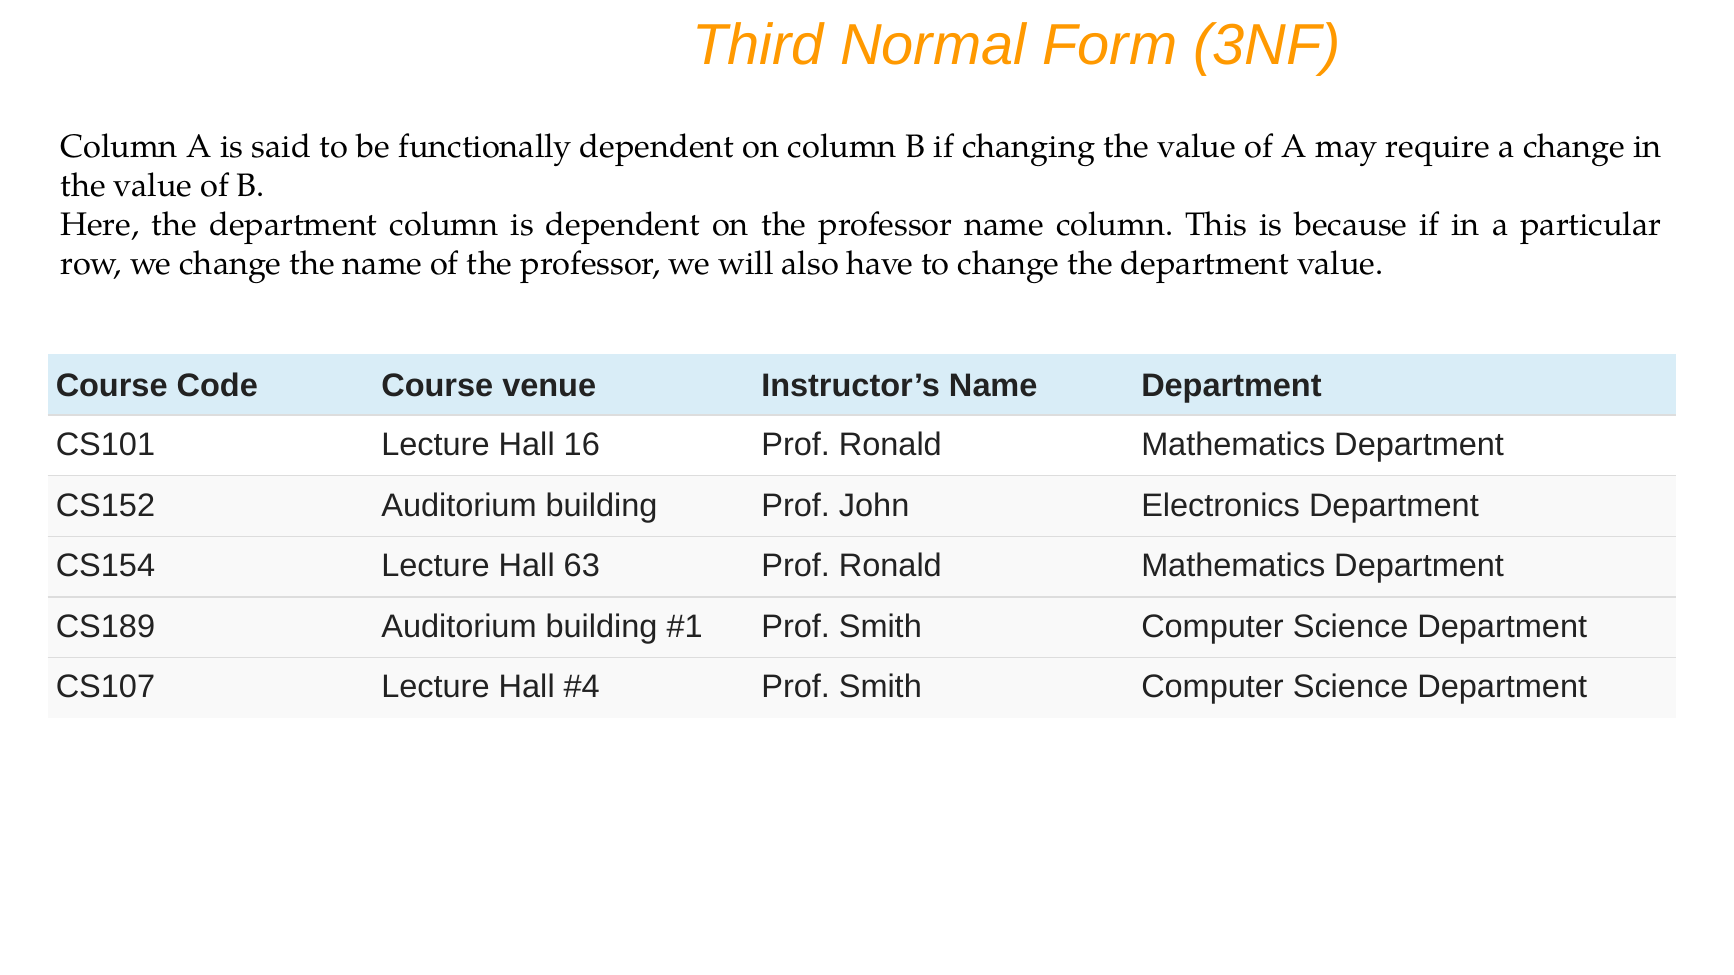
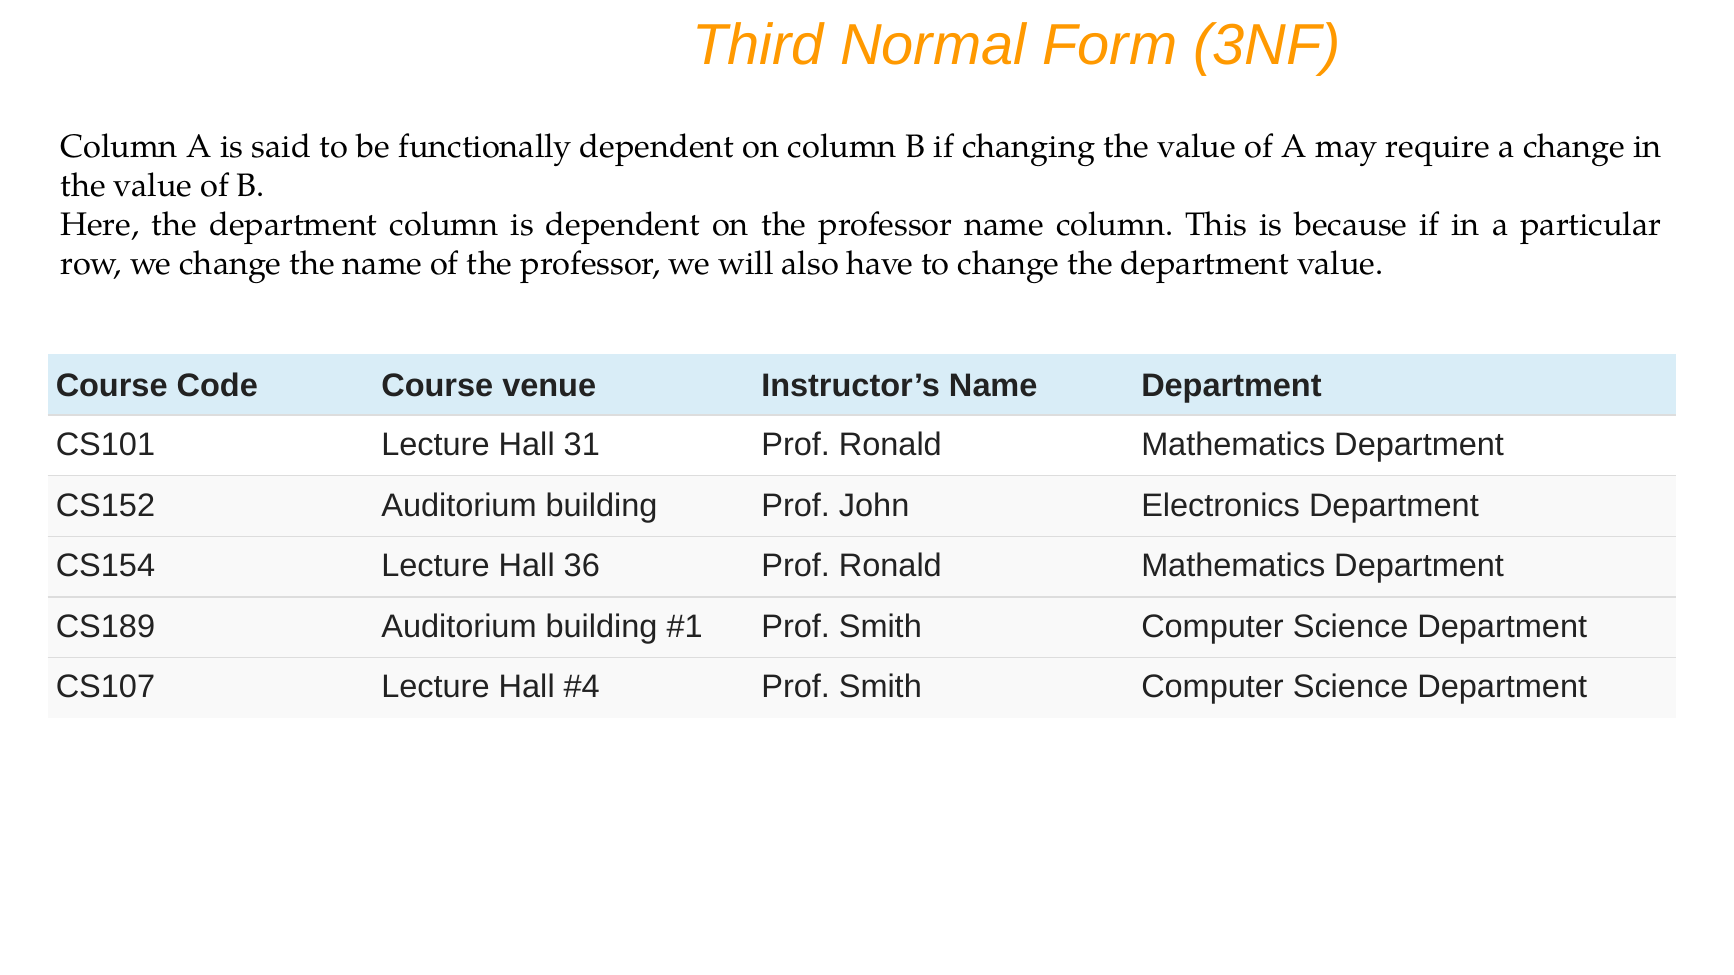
16: 16 -> 31 (582, 445)
63: 63 -> 36 (582, 566)
